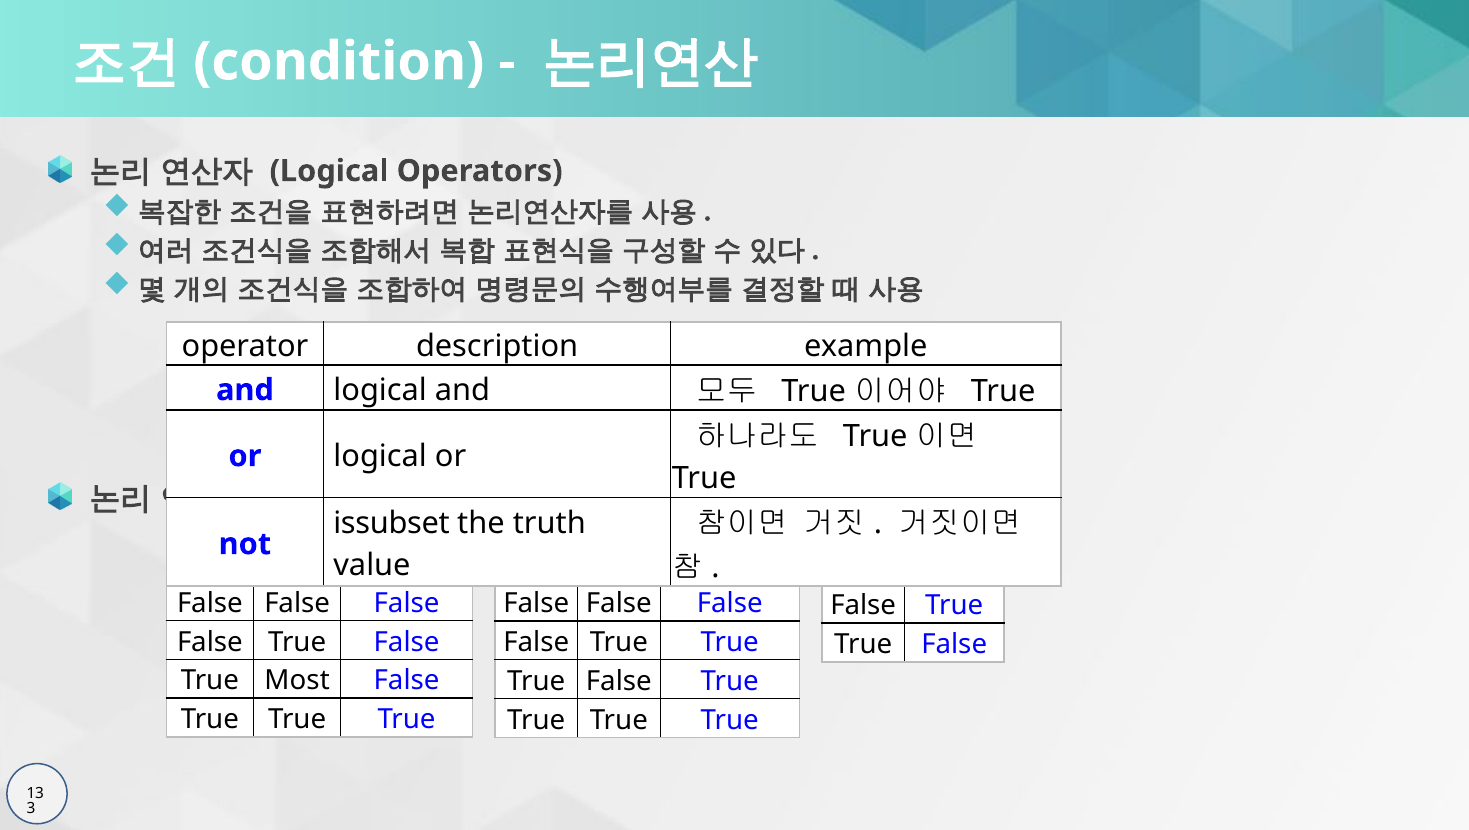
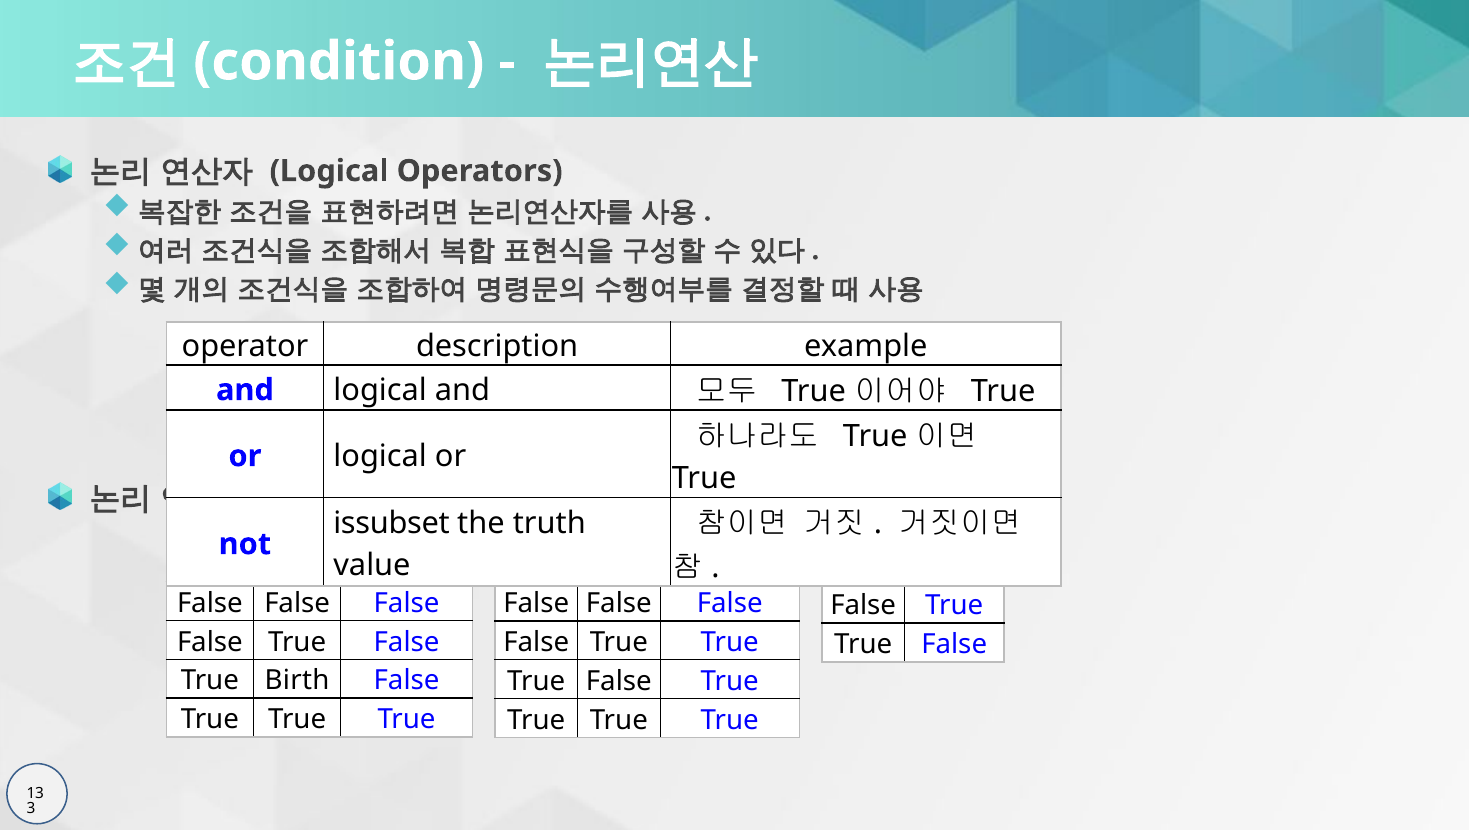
Most: Most -> Birth (297, 681)
